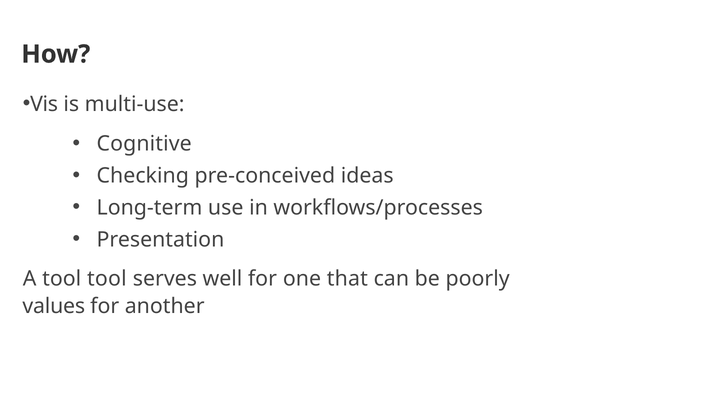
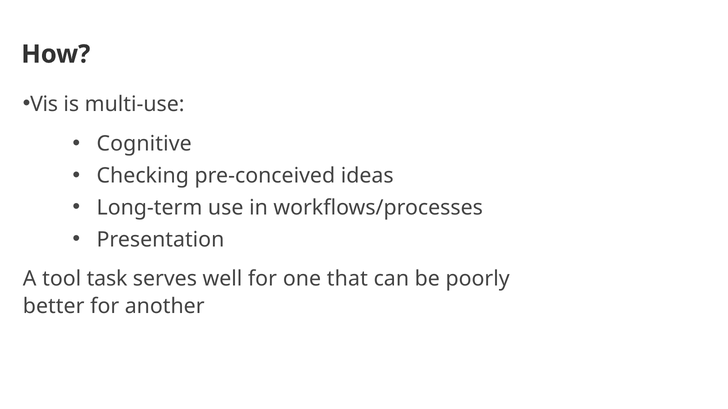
tool tool: tool -> task (107, 279)
values: values -> better (54, 307)
